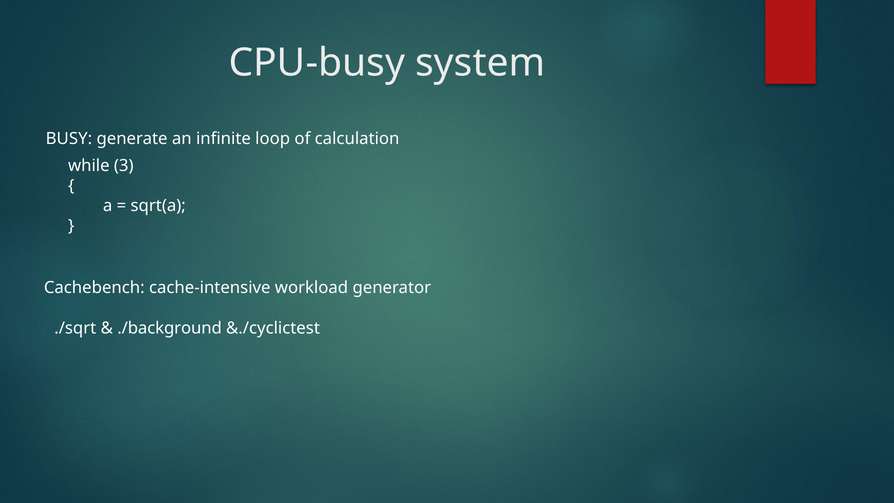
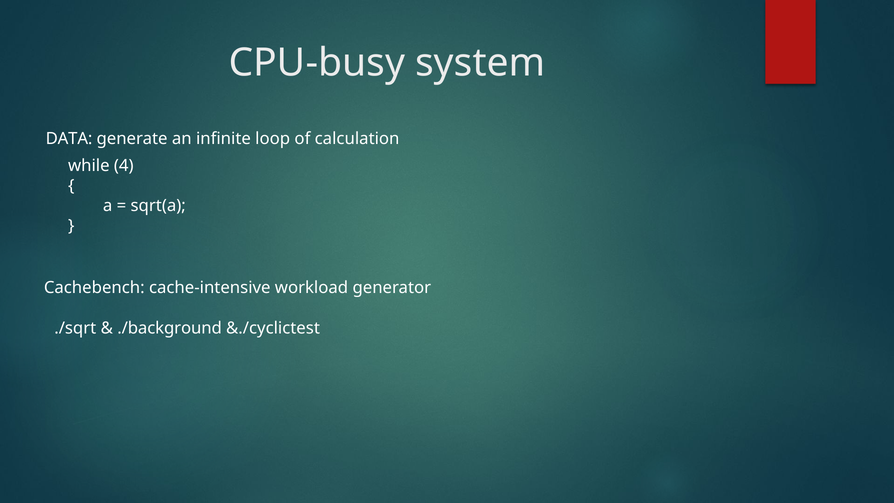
BUSY: BUSY -> DATA (69, 138)
3: 3 -> 4 (124, 166)
